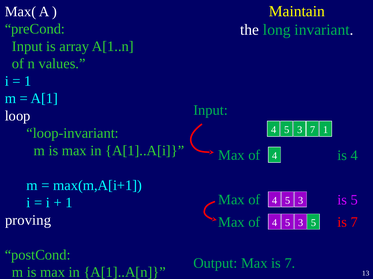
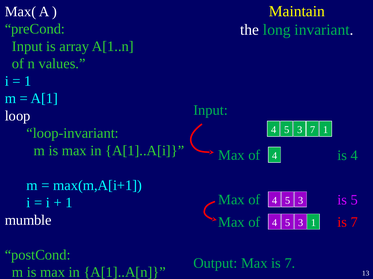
proving: proving -> mumble (28, 221)
3 5: 5 -> 1 (313, 223)
